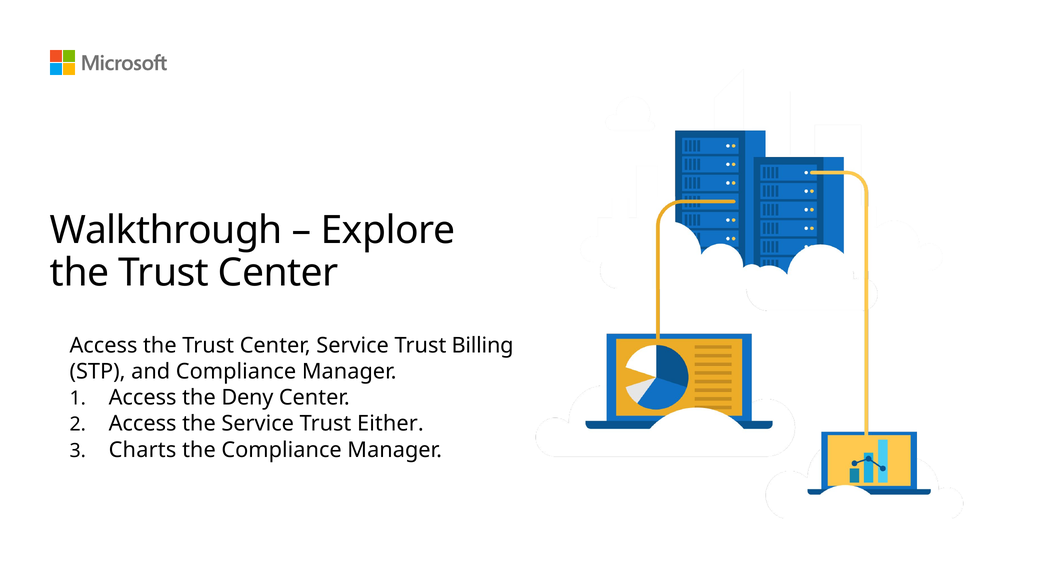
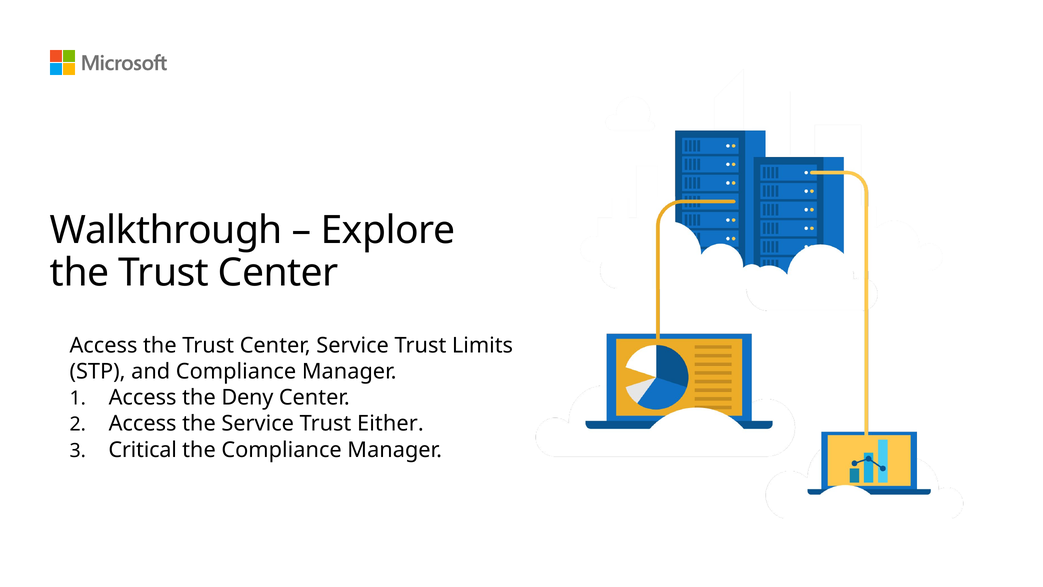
Billing: Billing -> Limits (482, 345)
Charts: Charts -> Critical (143, 450)
